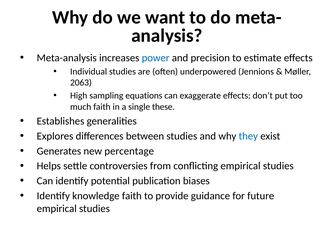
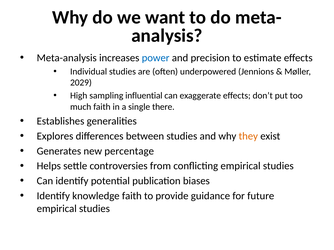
2063: 2063 -> 2029 (81, 83)
equations: equations -> influential (144, 96)
these: these -> there (163, 107)
they colour: blue -> orange (248, 136)
